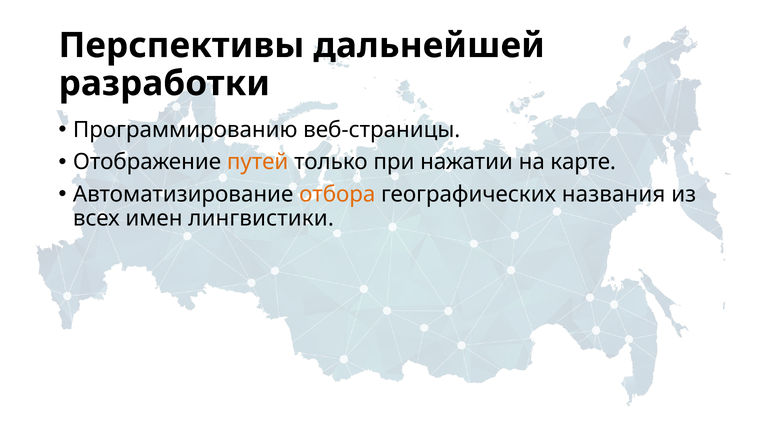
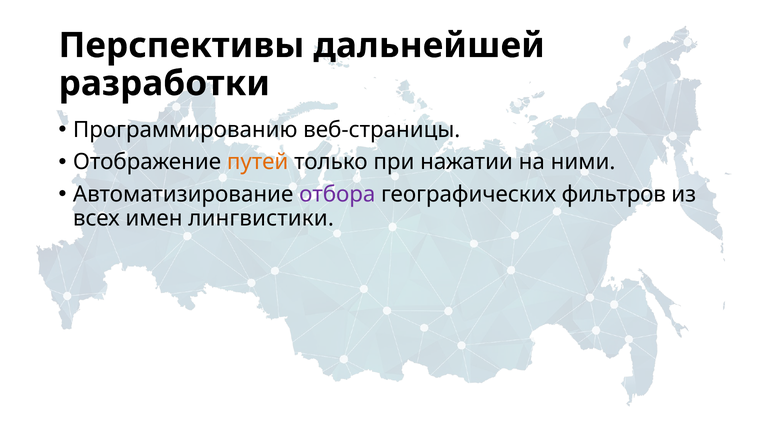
карте: карте -> ними (583, 162)
отбора colour: orange -> purple (337, 194)
названия: названия -> фильтров (614, 194)
